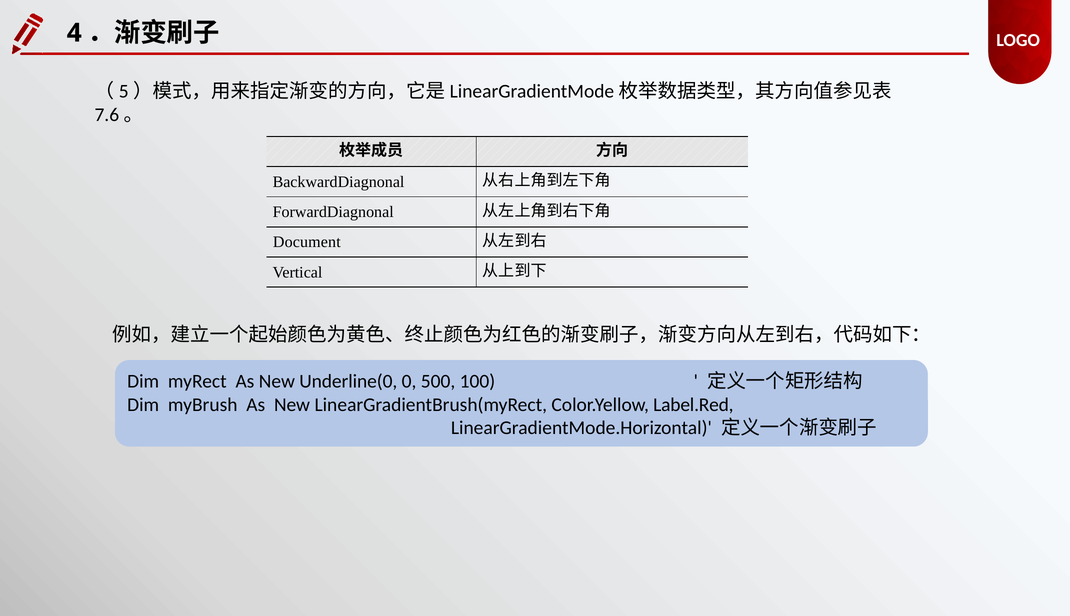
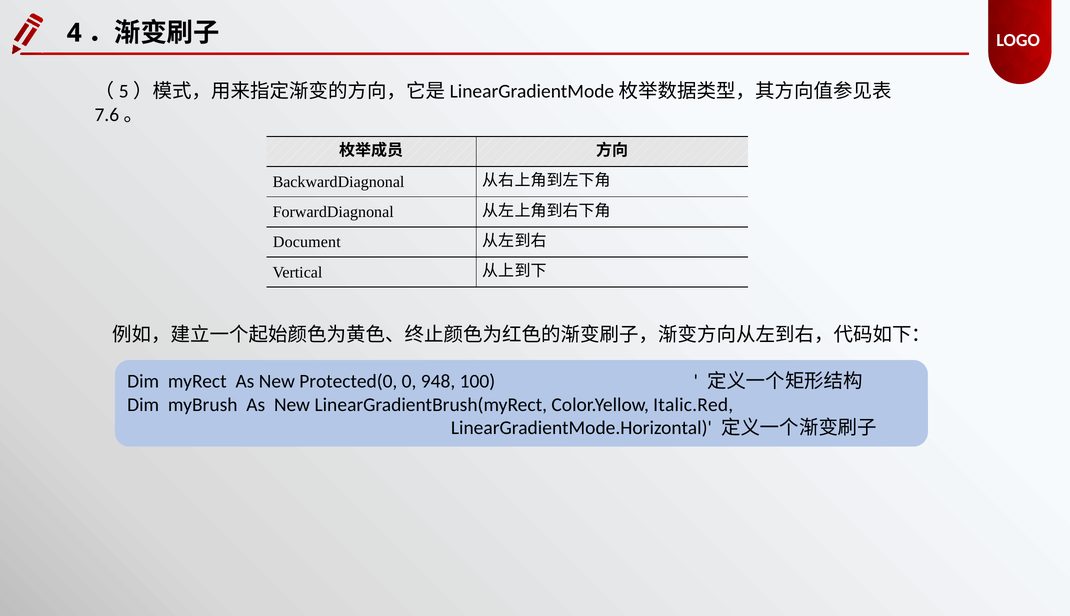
Underline(0: Underline(0 -> Protected(0 (348, 381)
500: 500 -> 948 (438, 381)
Label.Red: Label.Red -> Italic.Red (693, 405)
